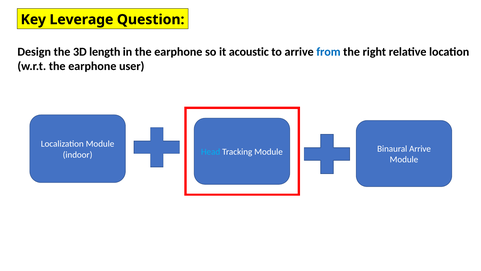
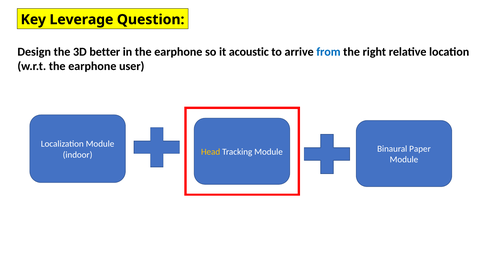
length: length -> better (105, 52)
Head colour: light blue -> yellow (211, 152)
Binaural Arrive: Arrive -> Paper (420, 149)
